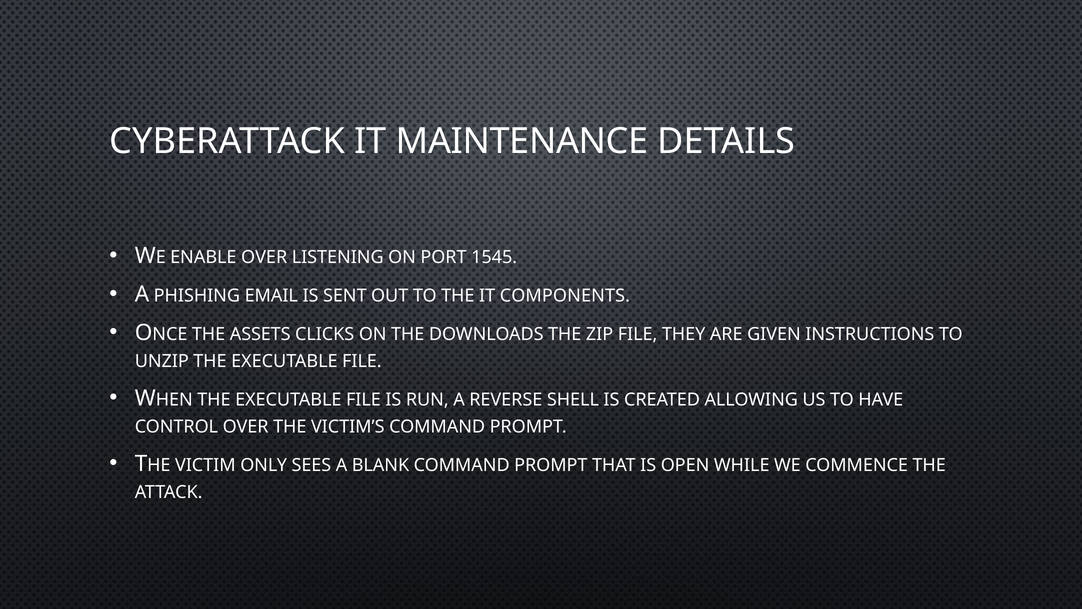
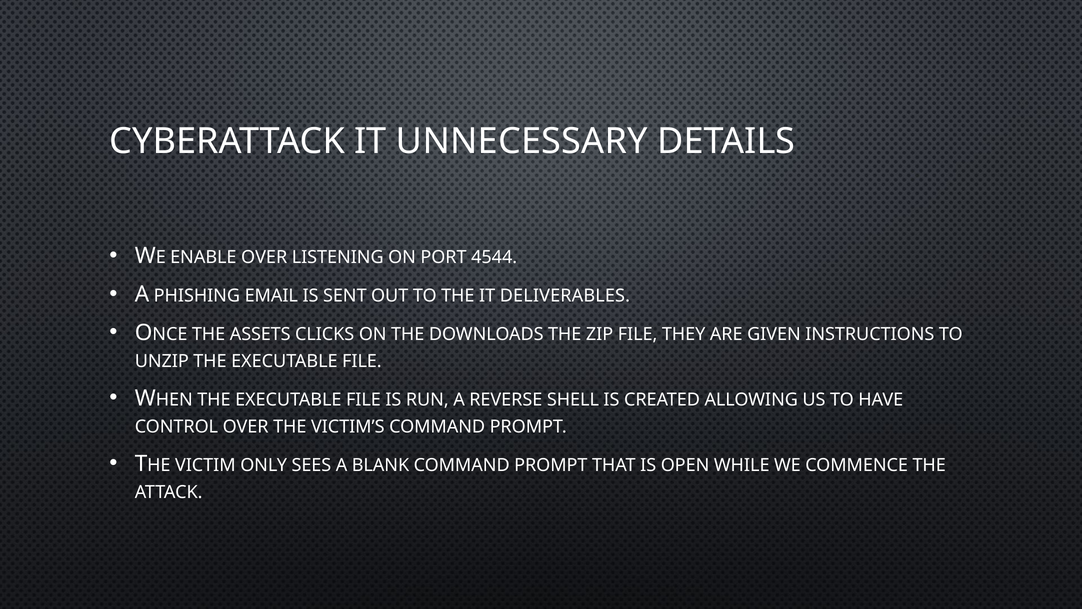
MAINTENANCE: MAINTENANCE -> UNNECESSARY (522, 141)
1545: 1545 -> 4544 (494, 257)
COMPONENTS: COMPONENTS -> DELIVERABLES (565, 296)
